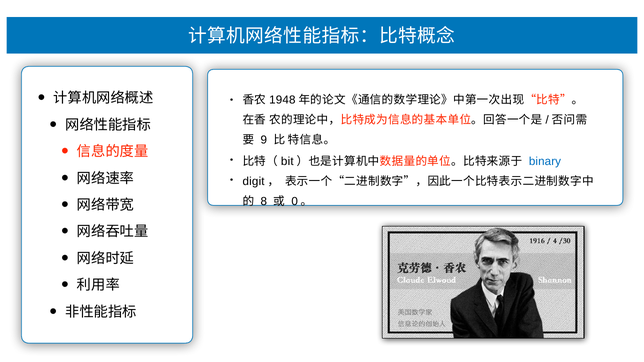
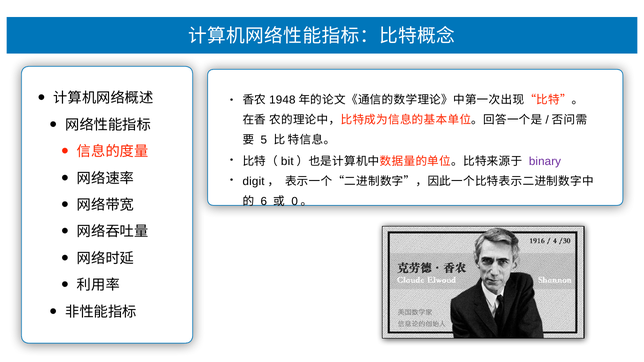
9: 9 -> 5 (264, 140)
binary colour: blue -> purple (545, 162)
8: 8 -> 6 (264, 202)
